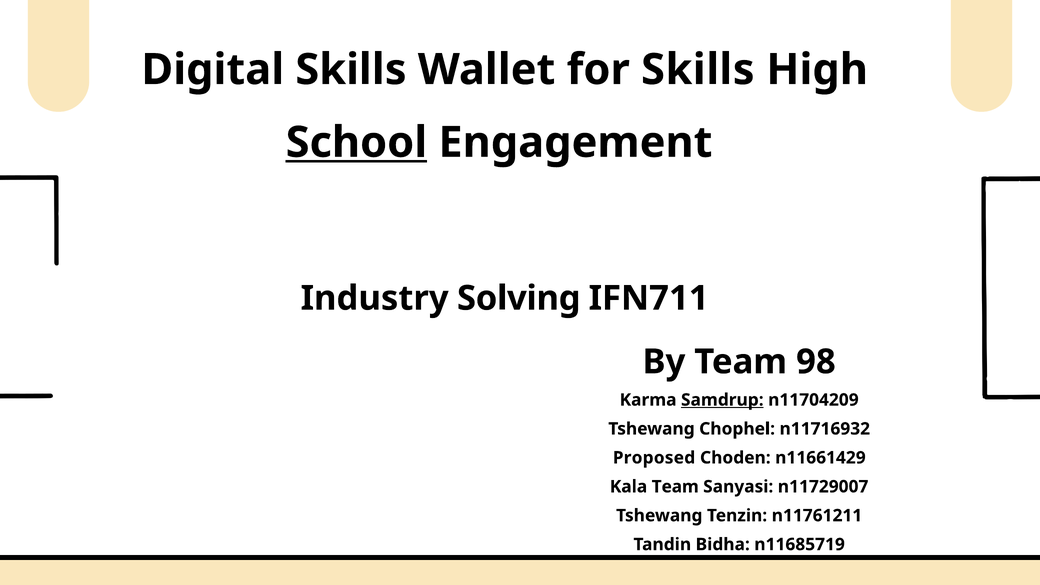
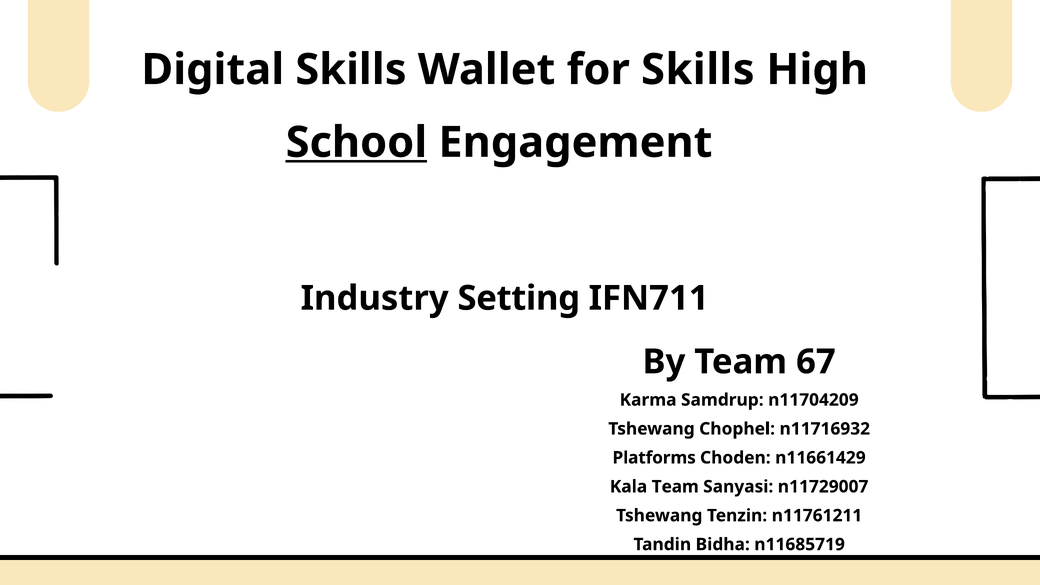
Solving: Solving -> Setting (519, 298)
98: 98 -> 67 (816, 362)
Samdrup underline: present -> none (722, 400)
Proposed: Proposed -> Platforms (654, 458)
